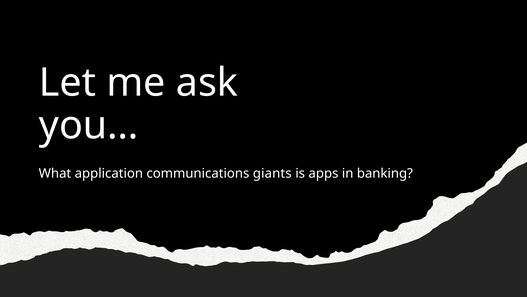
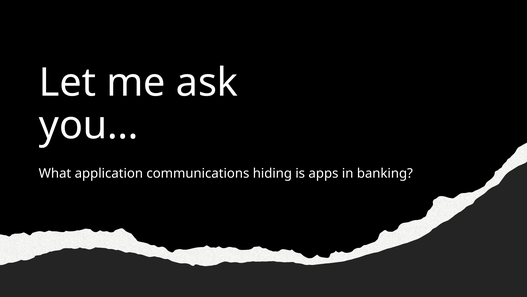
giants: giants -> hiding (272, 173)
